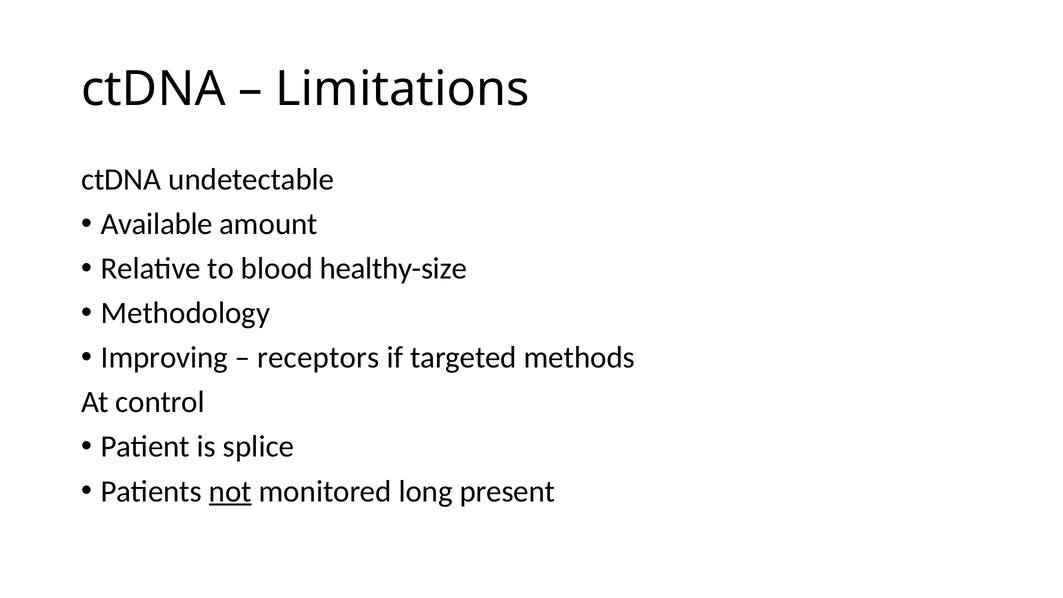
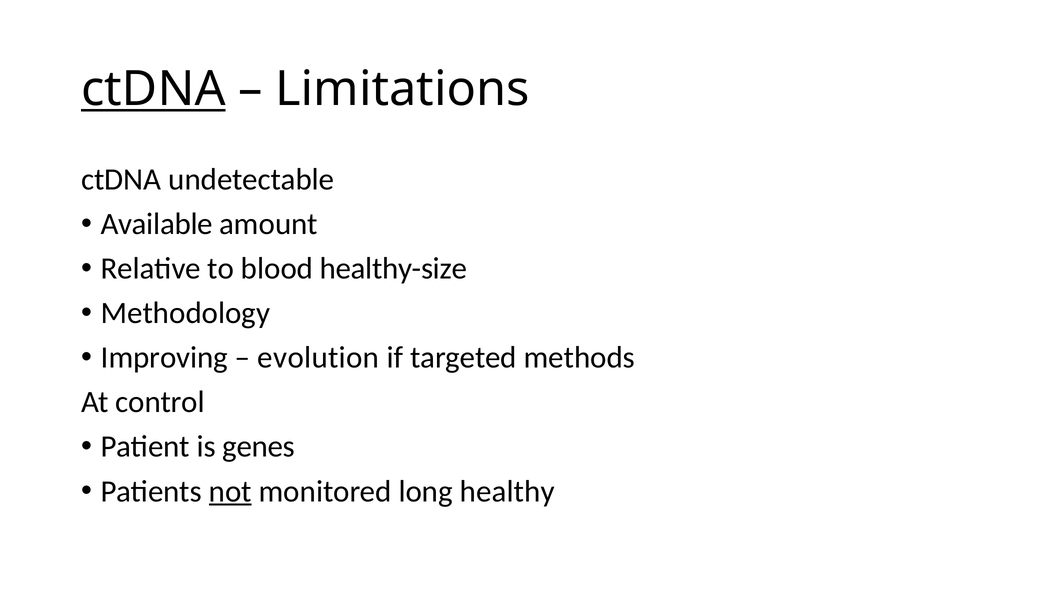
ctDNA underline: none -> present (153, 89)
receptors: receptors -> evolution (318, 358)
splice: splice -> genes (259, 447)
present: present -> healthy (507, 491)
